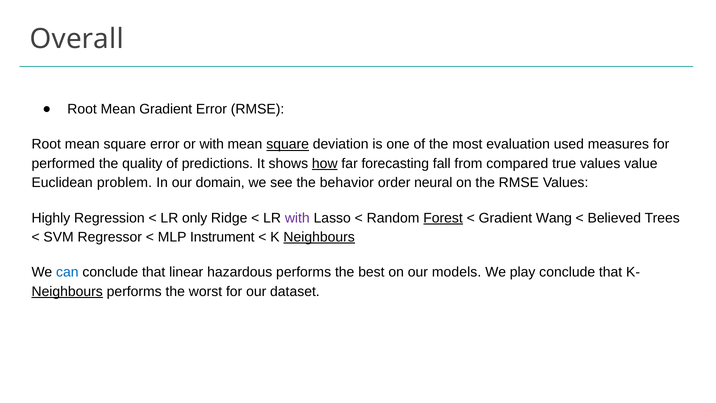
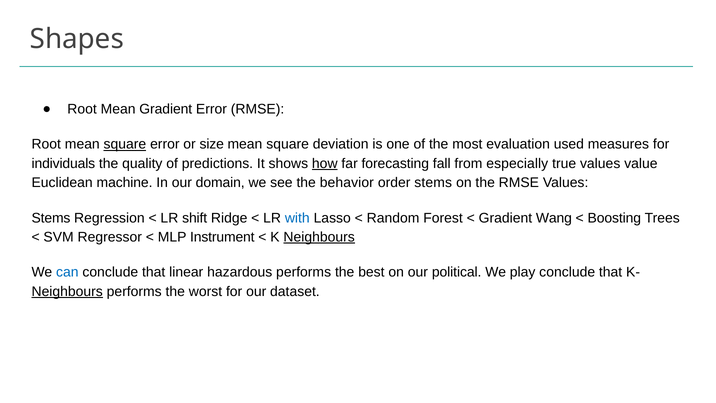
Overall: Overall -> Shapes (77, 39)
square underline: none -> present (125, 144)
or with: with -> size (212, 144)
square underline: present -> none (288, 144)
performed: performed -> individuals (63, 163)
compared: compared -> especially (517, 163)
problem: problem -> machine (125, 183)
order neural: neural -> stems (433, 183)
Highly: Highly -> Stems (51, 218)
only: only -> shift (195, 218)
with colour: purple -> blue (297, 218)
Forest underline: present -> none (443, 218)
Believed: Believed -> Boosting (614, 218)
models: models -> political (457, 272)
